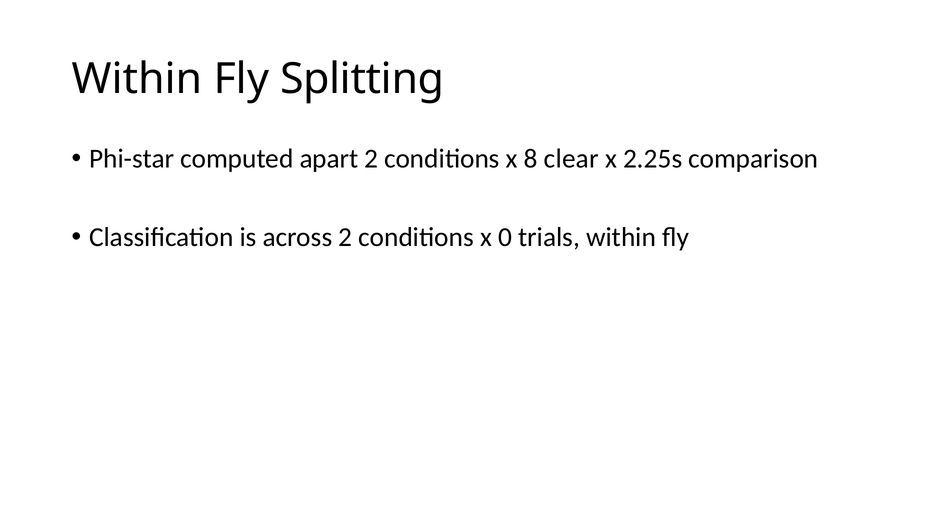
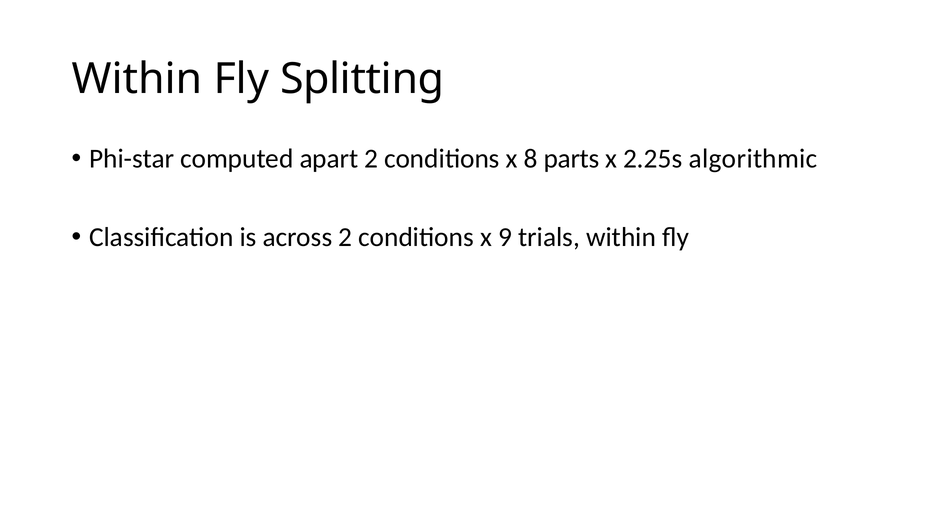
clear: clear -> parts (572, 159)
comparison: comparison -> algorithmic (753, 159)
0: 0 -> 9 (505, 238)
